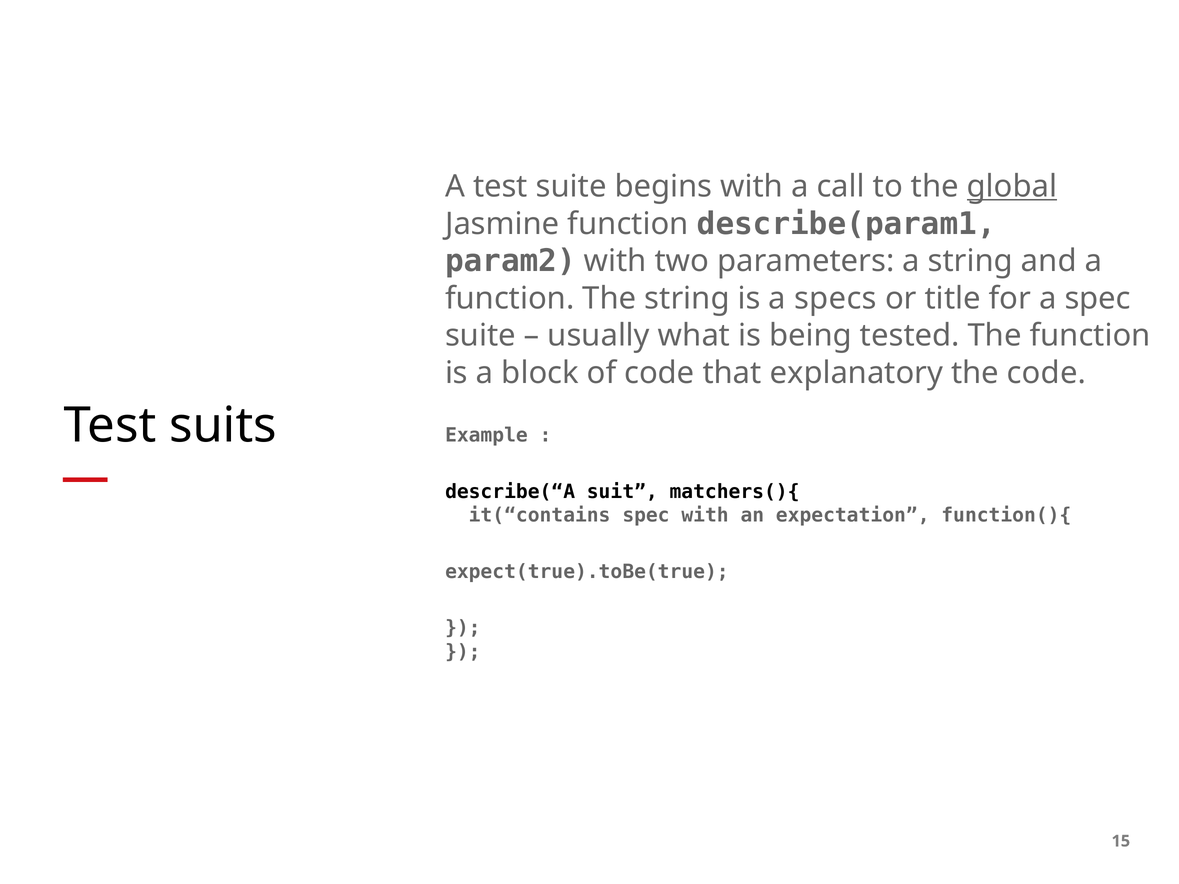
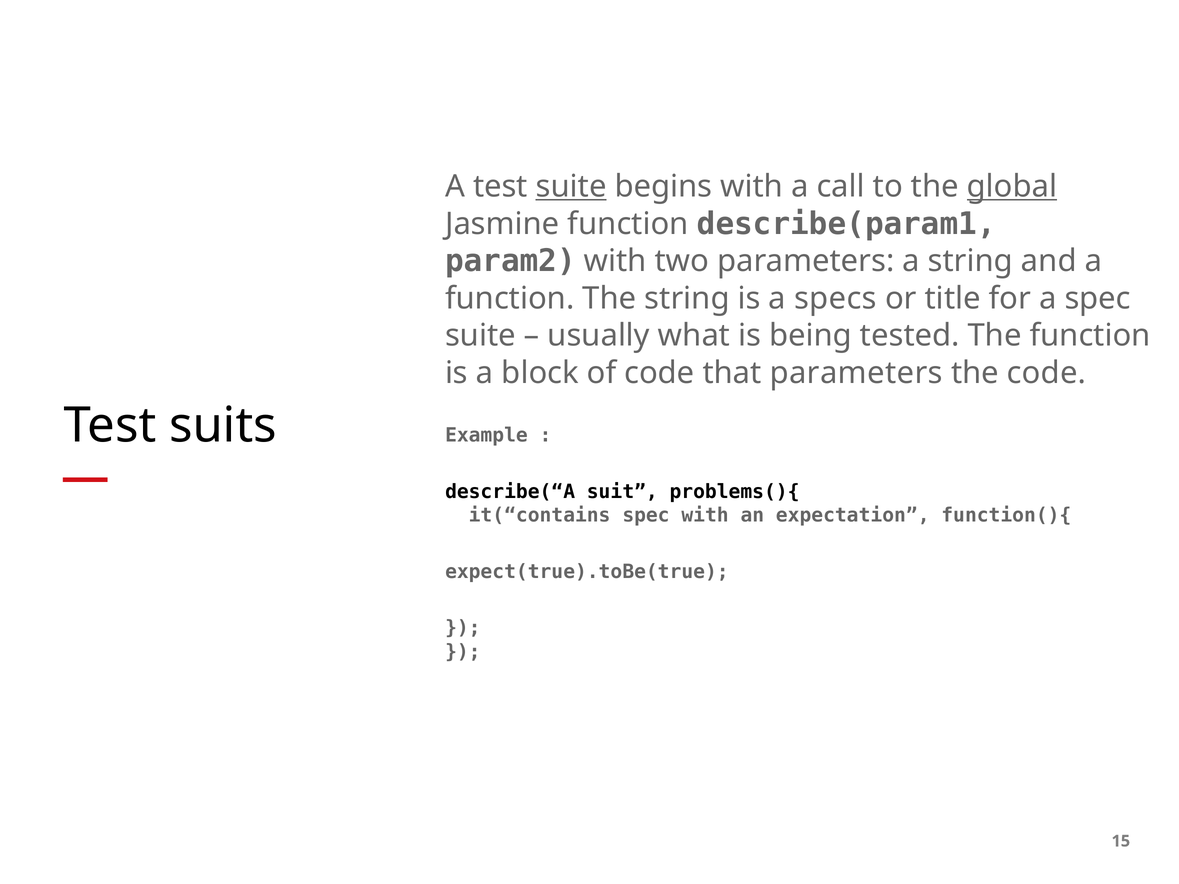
suite underline: none -> present (571, 187)
that explanatory: explanatory -> parameters (856, 373)
matchers(){: matchers(){ -> problems(){ (734, 492)
